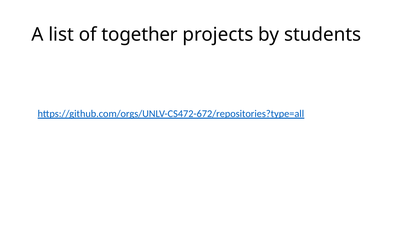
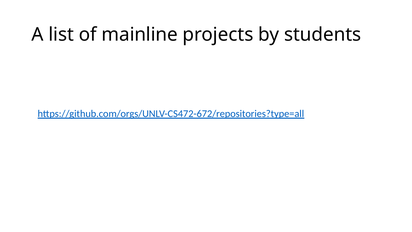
together: together -> mainline (140, 35)
